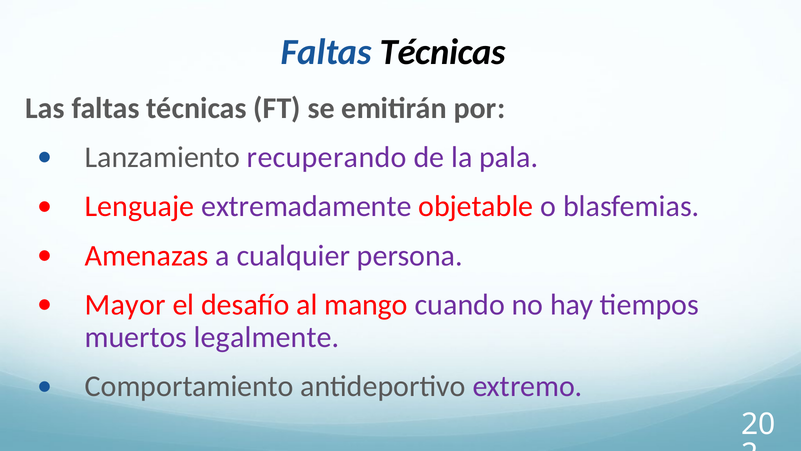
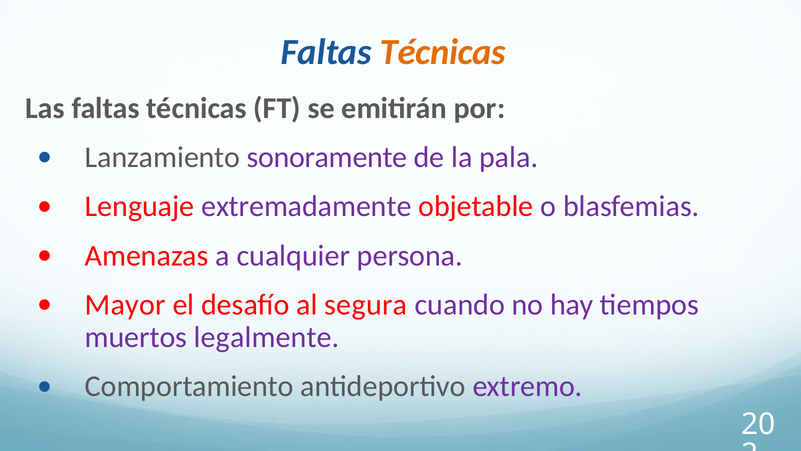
Técnicas colour: black -> orange (443, 52)
recuperando: recuperando -> sonoramente (327, 157)
mango: mango -> segura (366, 305)
